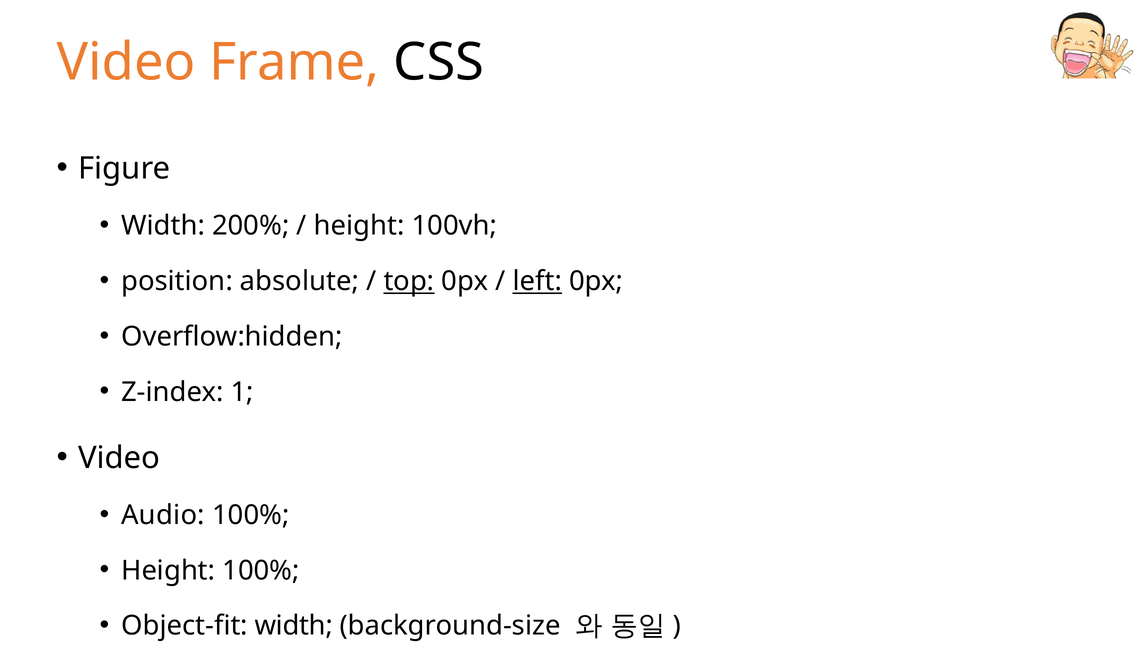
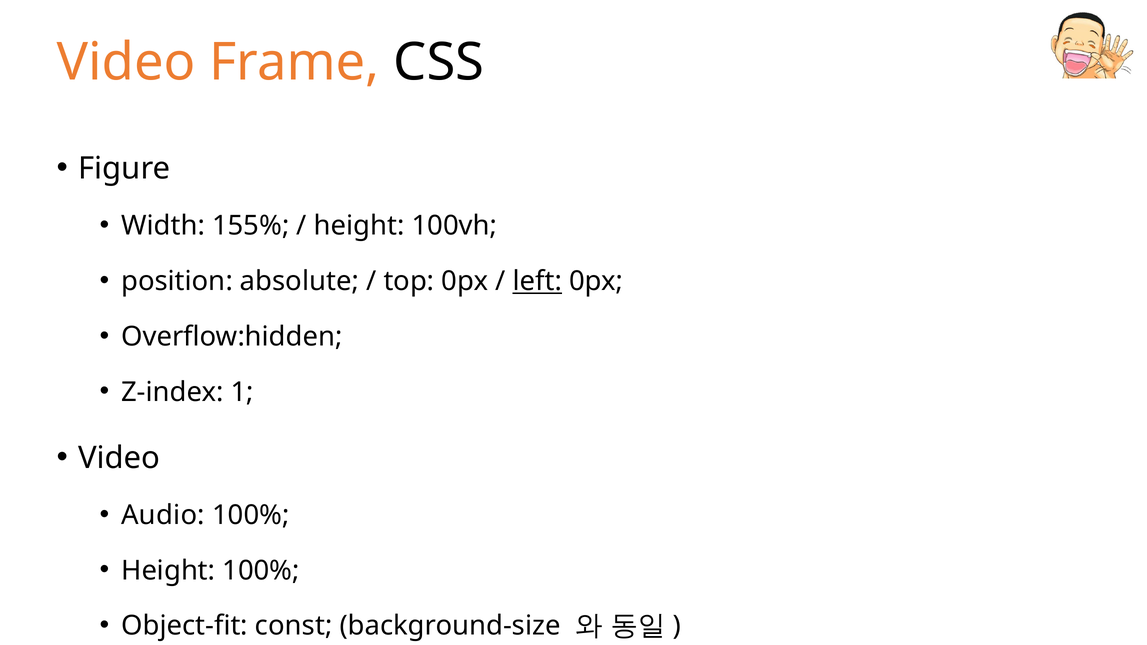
200%: 200% -> 155% (251, 226)
top underline: present -> none (409, 281)
Object-fit width: width -> const (294, 626)
